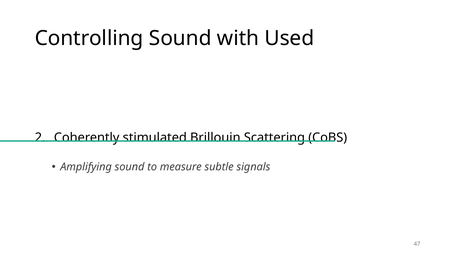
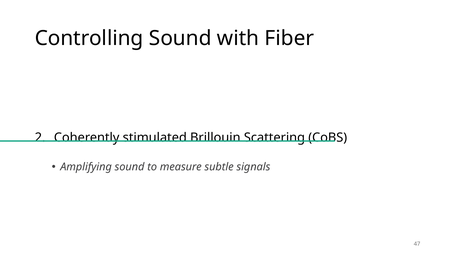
with Used: Used -> Fiber (289, 38)
